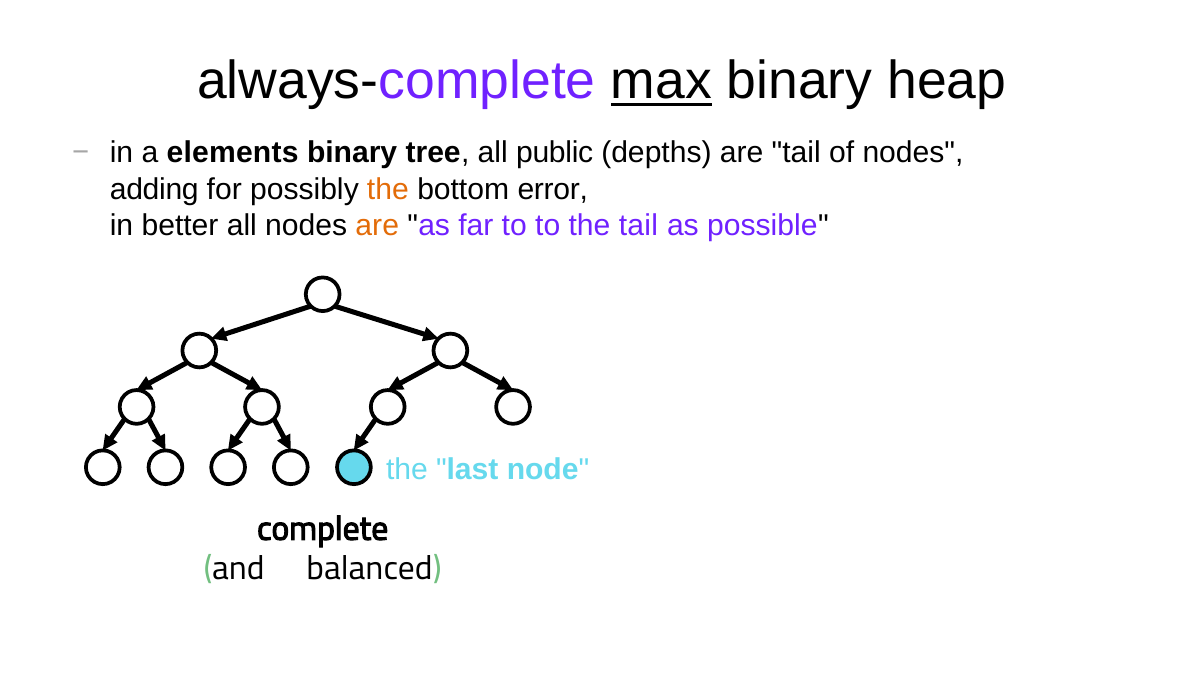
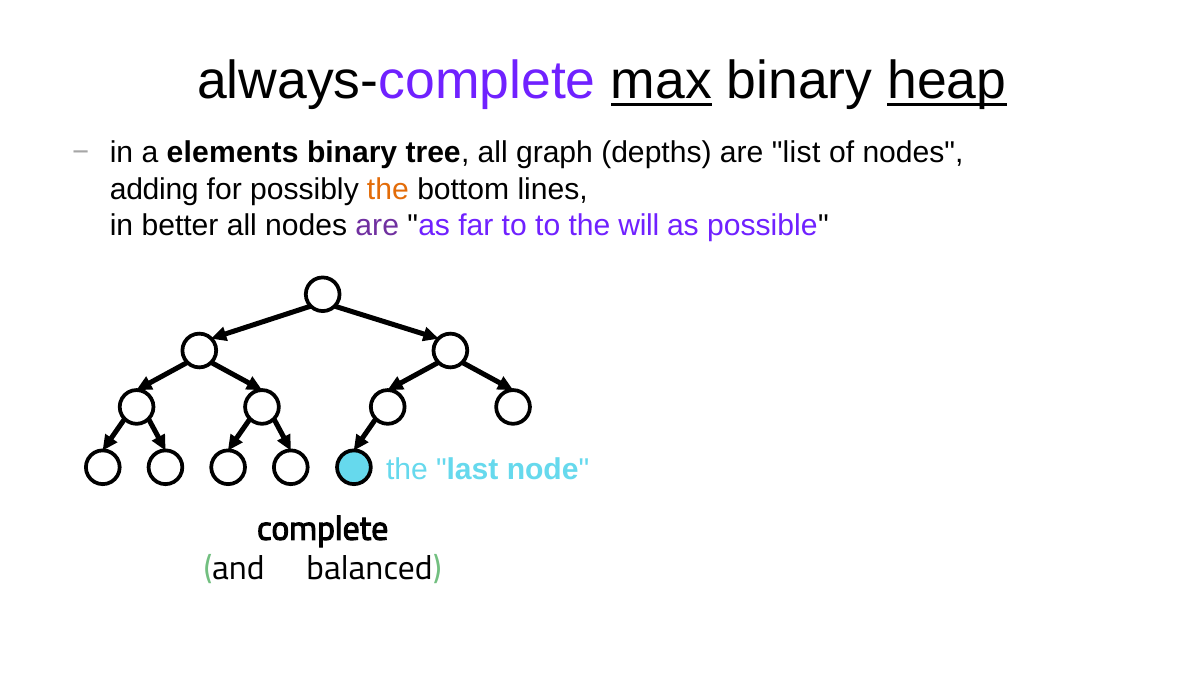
heap underline: none -> present (947, 81)
public: public -> graph (555, 153)
are tail: tail -> list (796, 153)
error: error -> lines (553, 189)
are colour: orange -> purple (377, 225)
the tail: tail -> will (639, 225)
